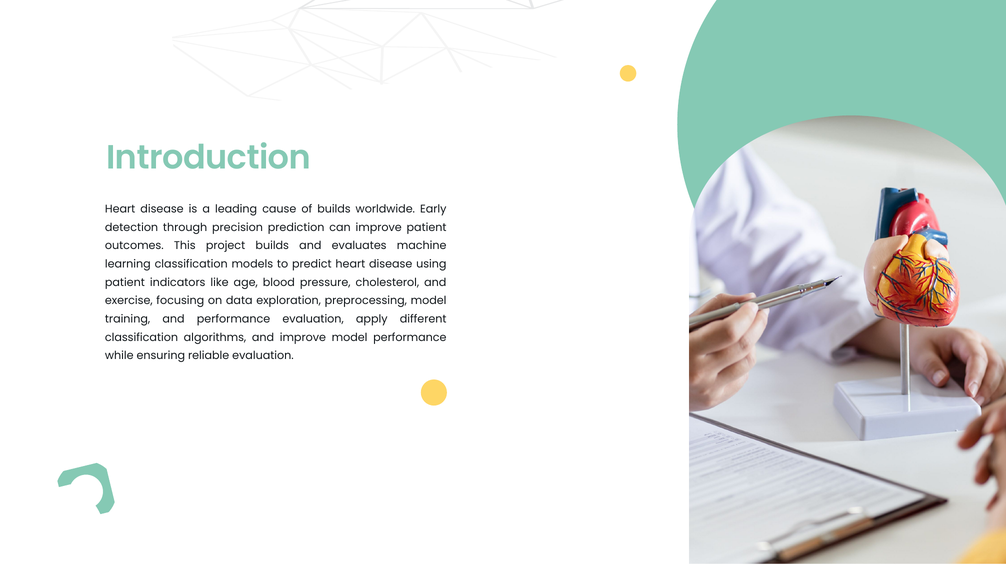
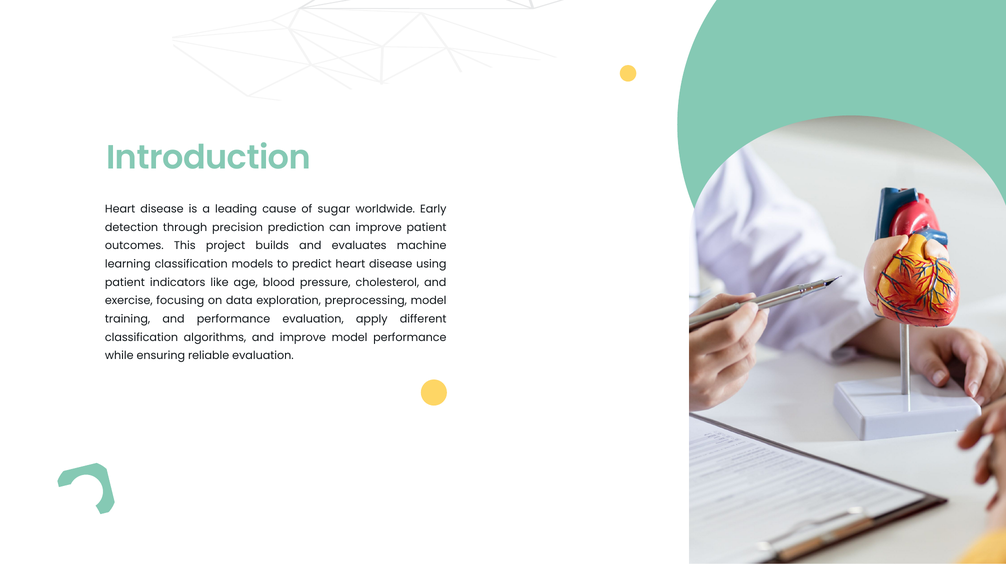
of builds: builds -> sugar (334, 209)
